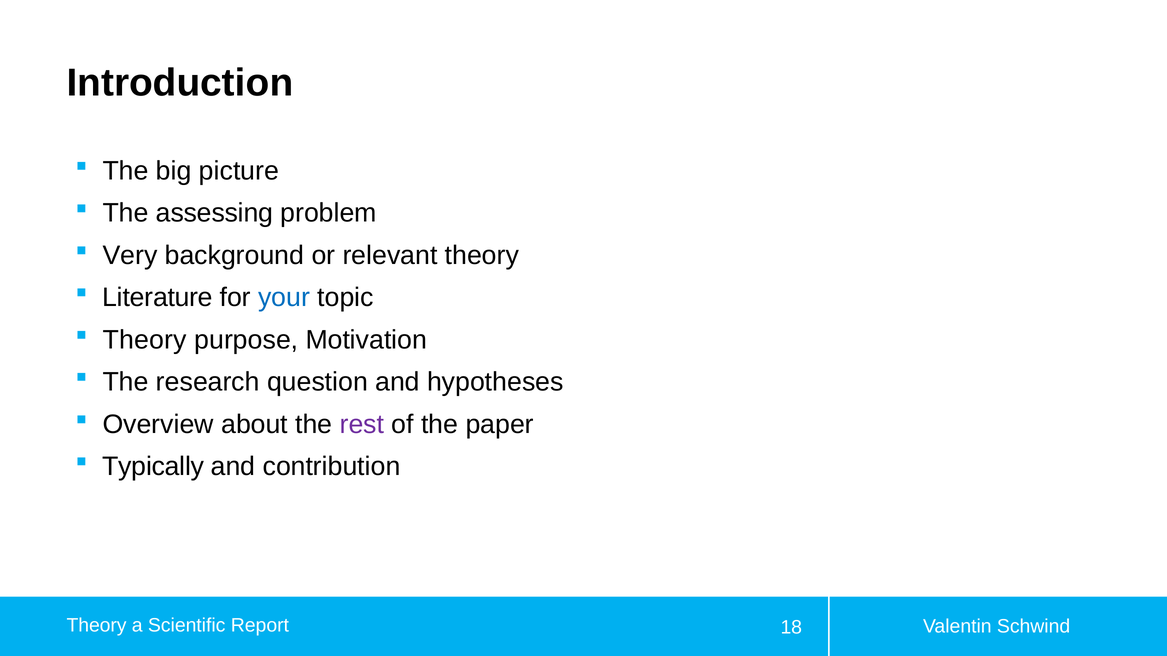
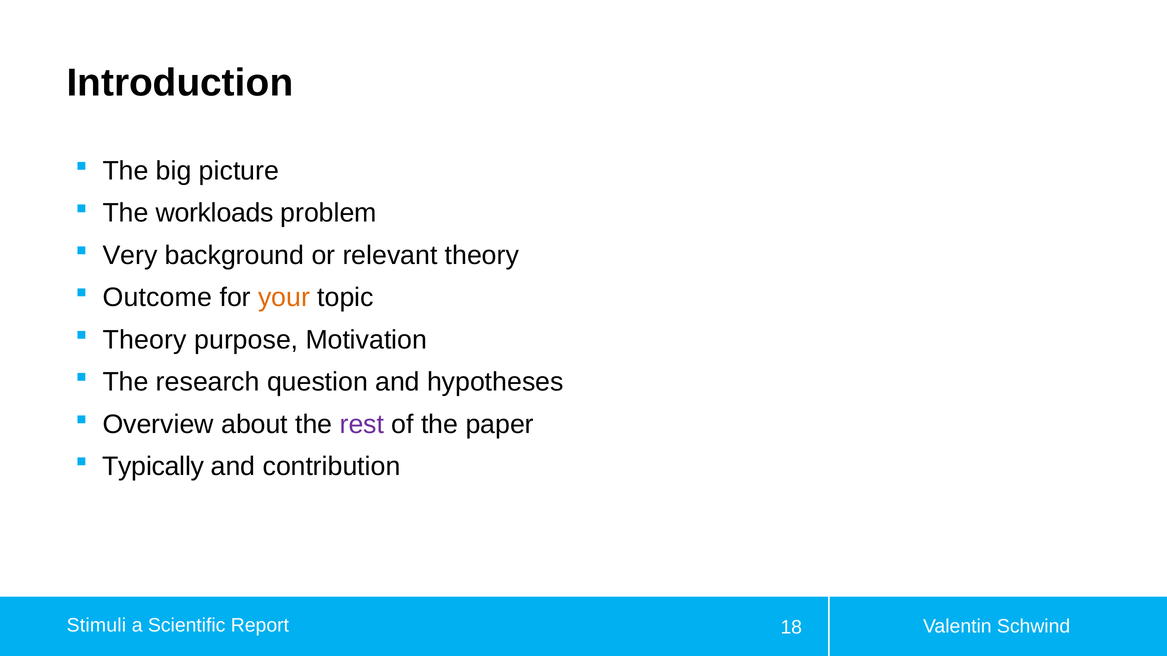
assessing: assessing -> workloads (215, 213)
Literature: Literature -> Outcome (157, 298)
your colour: blue -> orange (284, 298)
Theory: Theory -> Stimuli (96, 626)
